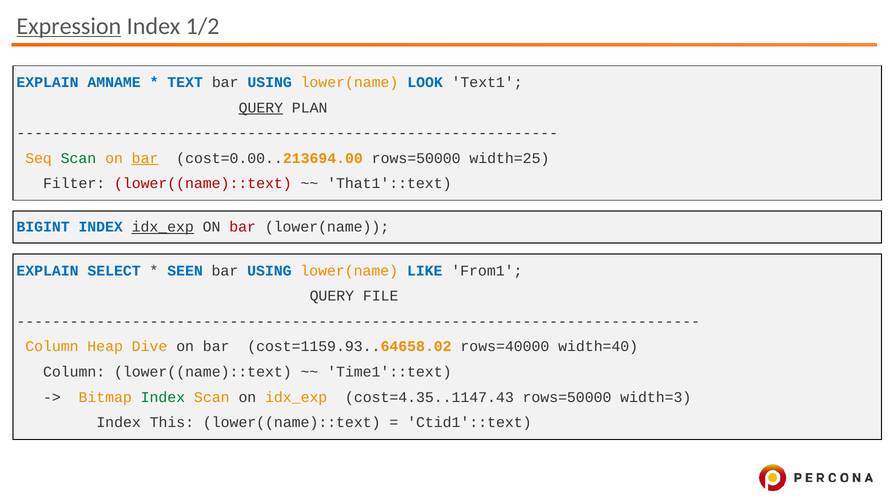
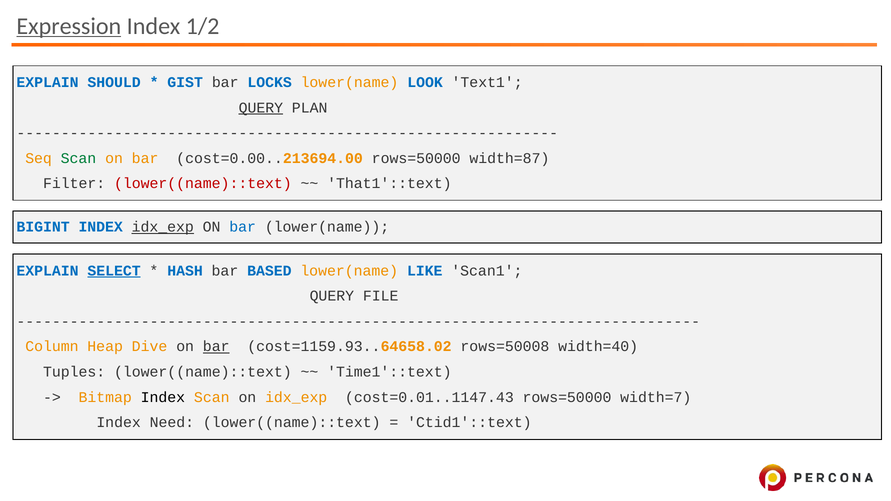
AMNAME: AMNAME -> SHOULD (114, 82)
TEXT: TEXT -> GIST (185, 82)
USING: USING -> LOCKS (270, 82)
bar underline: present -> none (145, 158)
width=25: width=25 -> width=87 (509, 158)
bar colour: red -> blue (243, 227)
SELECT underline: none -> present (114, 271)
SEEN: SEEN -> HASH (185, 271)
USING: USING -> BASED (269, 271)
From1: From1 -> Scan1 (487, 271)
bar underline: none -> present (216, 347)
rows=40000: rows=40000 -> rows=50008 (505, 347)
Column: Column -> Tuples (74, 372)
Index colour: green -> black (163, 397)
cost=4.35..1147.43: cost=4.35..1147.43 -> cost=0.01..1147.43 (429, 397)
width=3: width=3 -> width=7 (656, 397)
This: This -> Need (172, 423)
